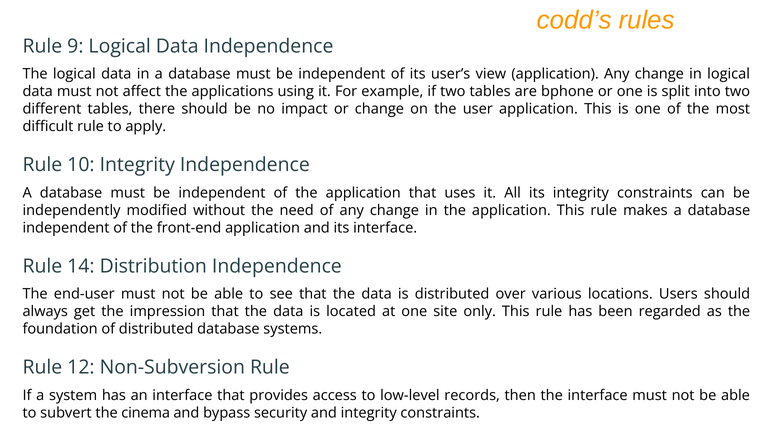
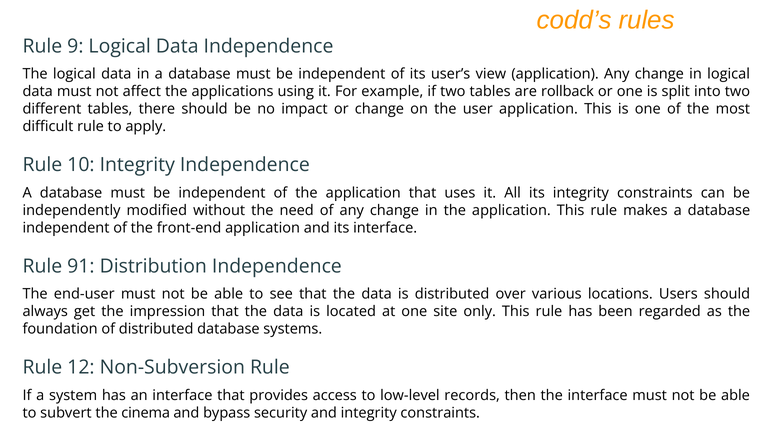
bphone: bphone -> rollback (568, 92)
14: 14 -> 91 (81, 266)
